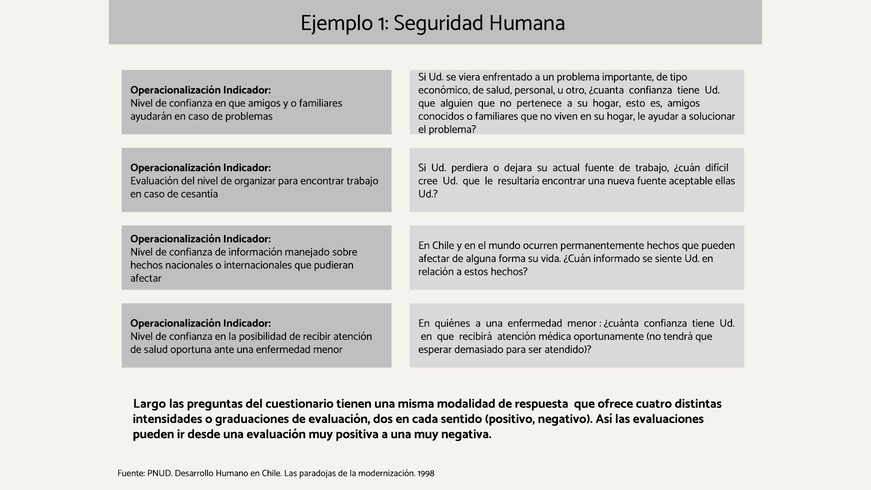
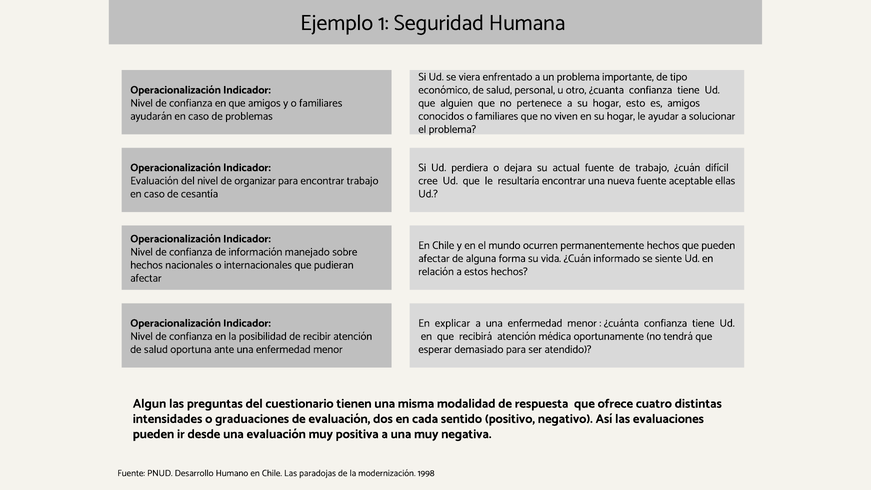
quiénes: quiénes -> explicar (452, 323)
Largo: Largo -> Algun (150, 403)
